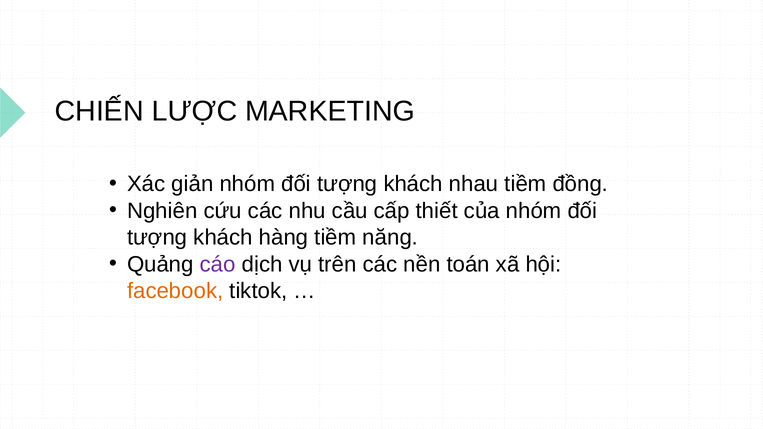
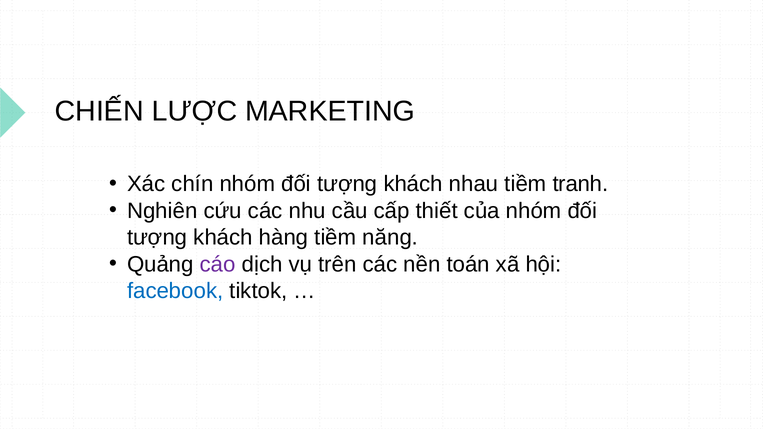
giản: giản -> chín (192, 184)
đồng: đồng -> tranh (580, 184)
facebook colour: orange -> blue (175, 291)
